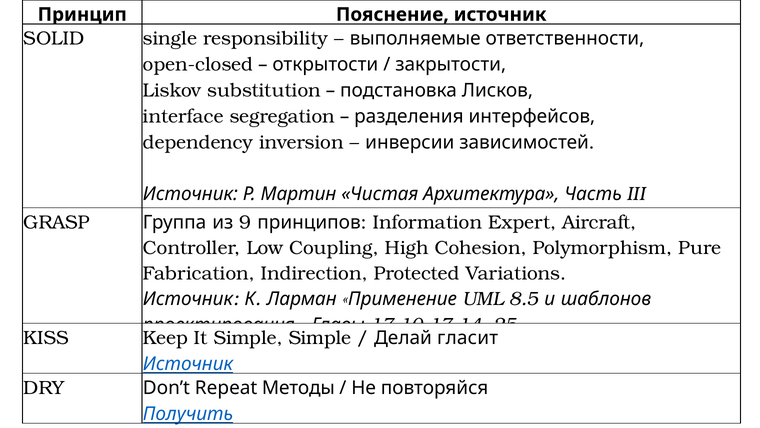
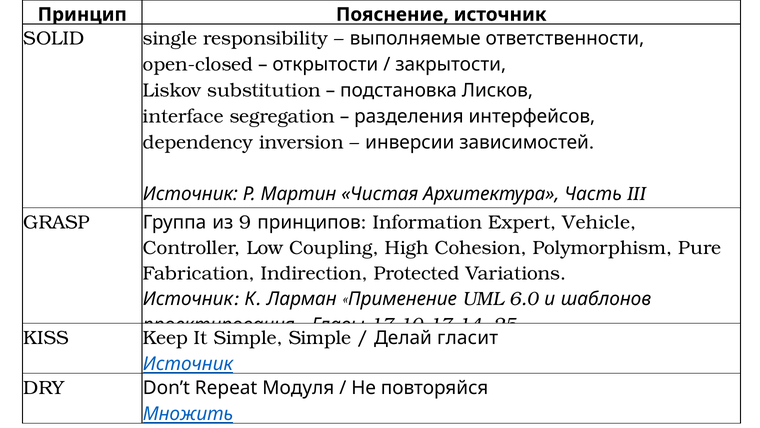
Aircraft: Aircraft -> Vehicle (599, 222)
8.5: 8.5 -> 6.0 (524, 299)
Методы: Методы -> Модуля (298, 387)
Получить: Получить -> Множить (188, 413)
